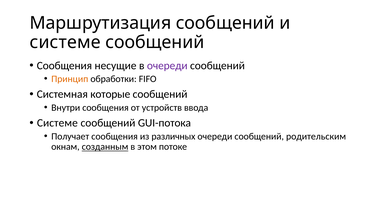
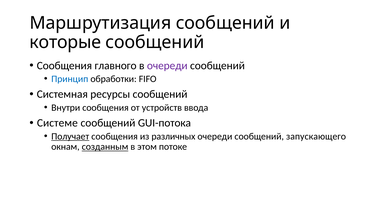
системе: системе -> которые (65, 42)
несущие: несущие -> главного (116, 65)
Принцип colour: orange -> blue (70, 79)
которые: которые -> ресурсы (110, 94)
Получает underline: none -> present (70, 136)
родительским: родительским -> запускающего (316, 136)
